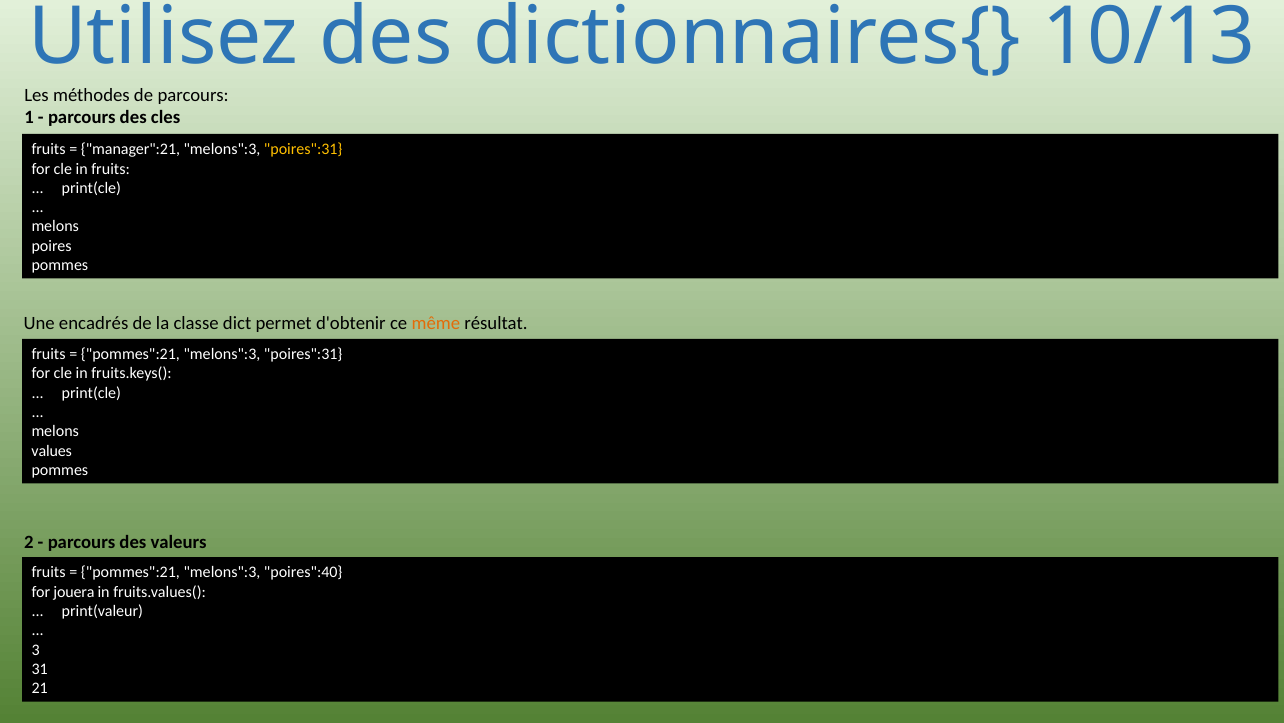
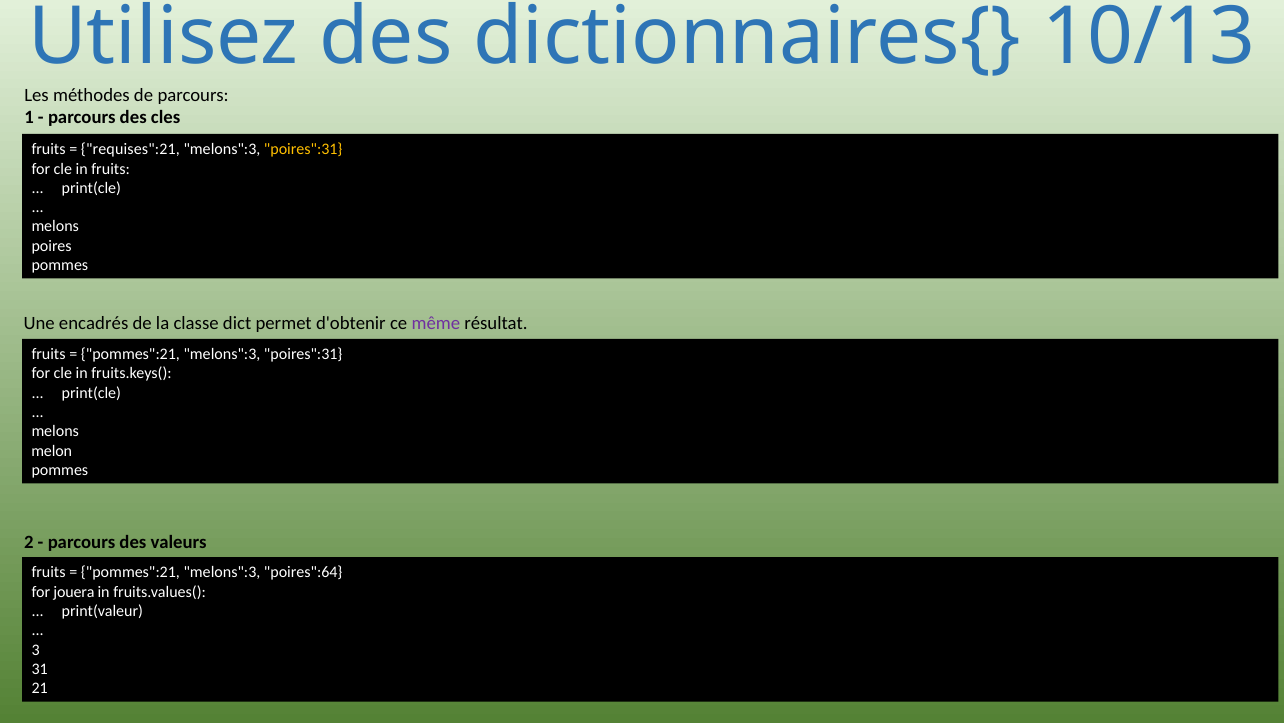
manager":21: manager":21 -> requises":21 (130, 149)
même colour: orange -> purple (436, 323)
values: values -> melon (52, 450)
poires":40: poires":40 -> poires":64 (303, 572)
